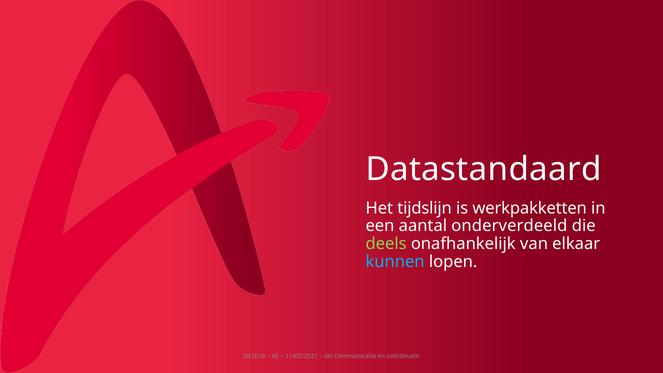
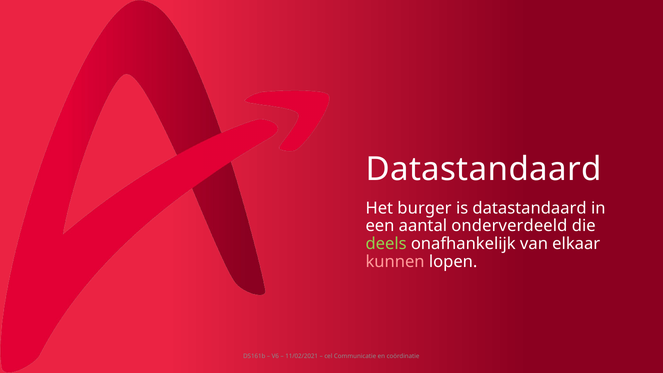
tijdslijn: tijdslijn -> burger (424, 208)
is werkpakketten: werkpakketten -> datastandaard (530, 208)
kunnen colour: light blue -> pink (395, 262)
